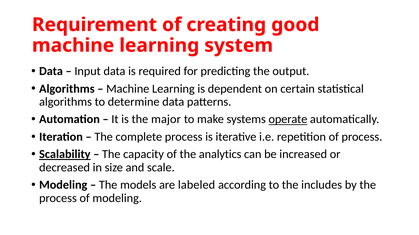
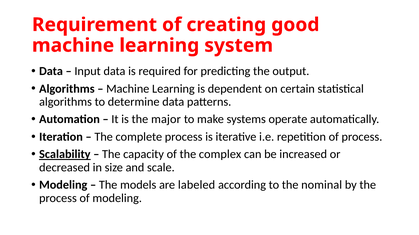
operate underline: present -> none (288, 120)
analytics: analytics -> complex (220, 155)
includes: includes -> nominal (322, 185)
